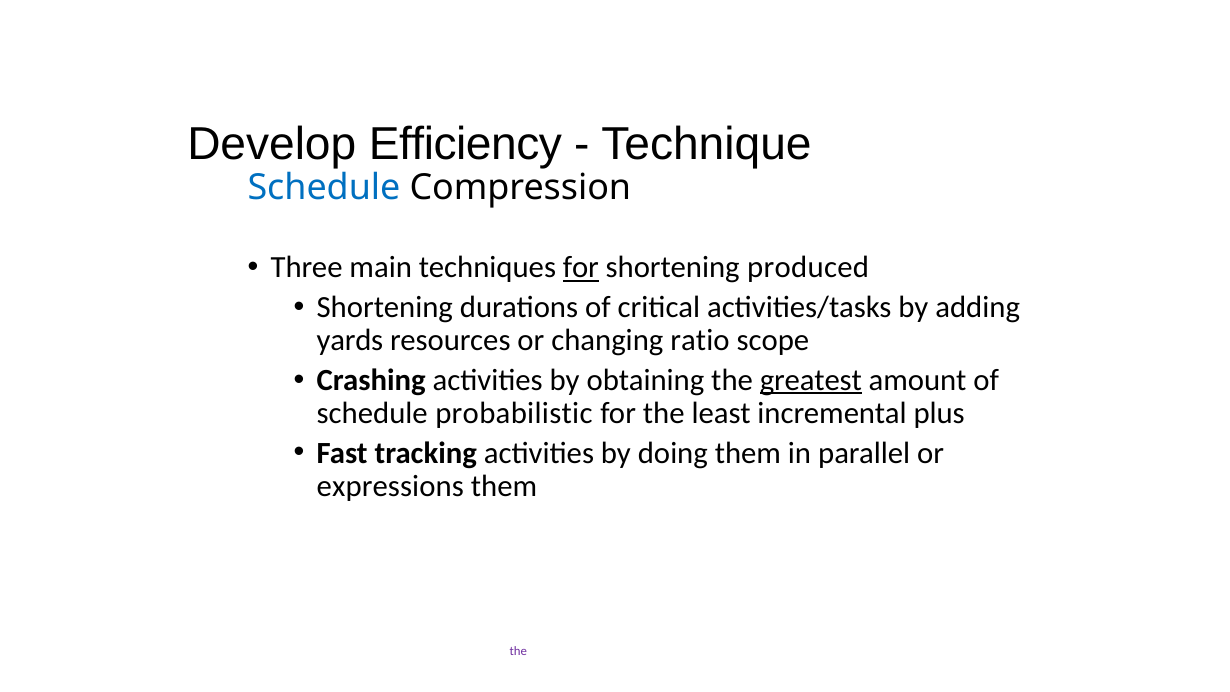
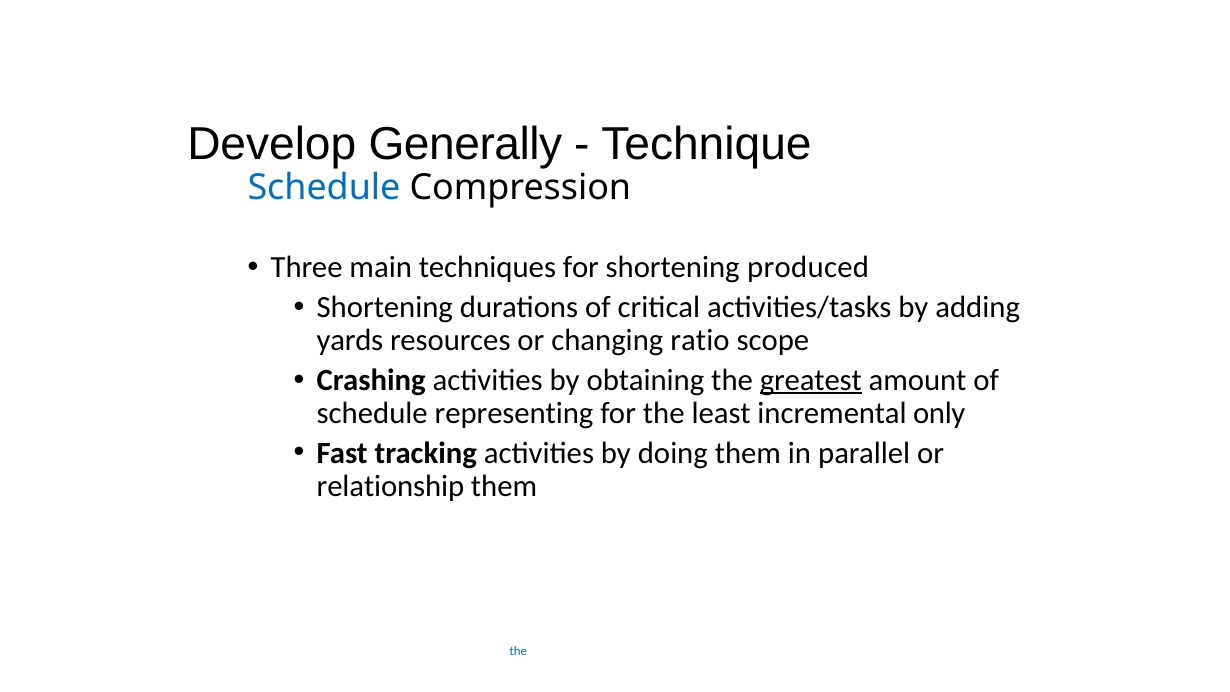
Efficiency: Efficiency -> Generally (465, 145)
for underline: present -> none (581, 268)
probabilistic: probabilistic -> representing (514, 413)
plus: plus -> only (939, 413)
expressions: expressions -> relationship (390, 486)
the colour: purple -> blue (518, 651)
